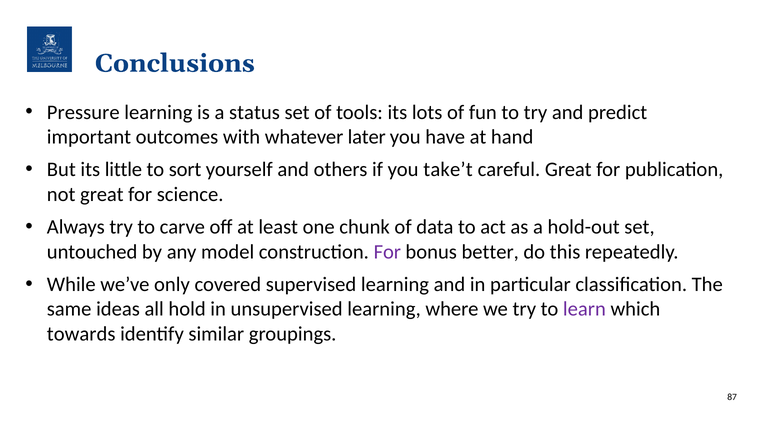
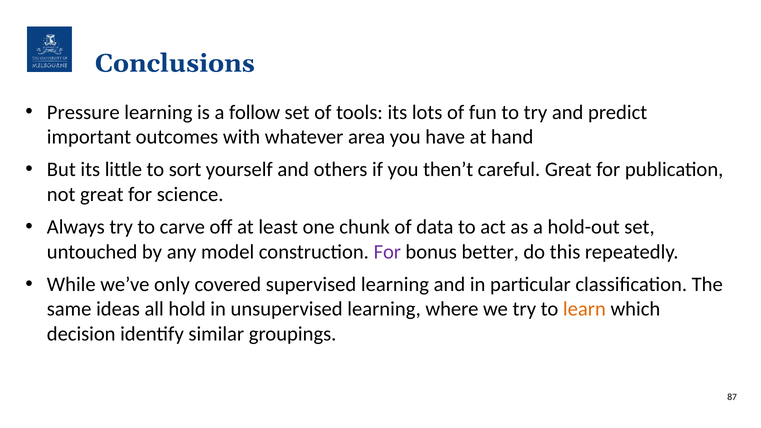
status: status -> follow (255, 112)
later: later -> area (367, 137)
take’t: take’t -> then’t (448, 170)
learn colour: purple -> orange (584, 309)
towards: towards -> decision (81, 334)
